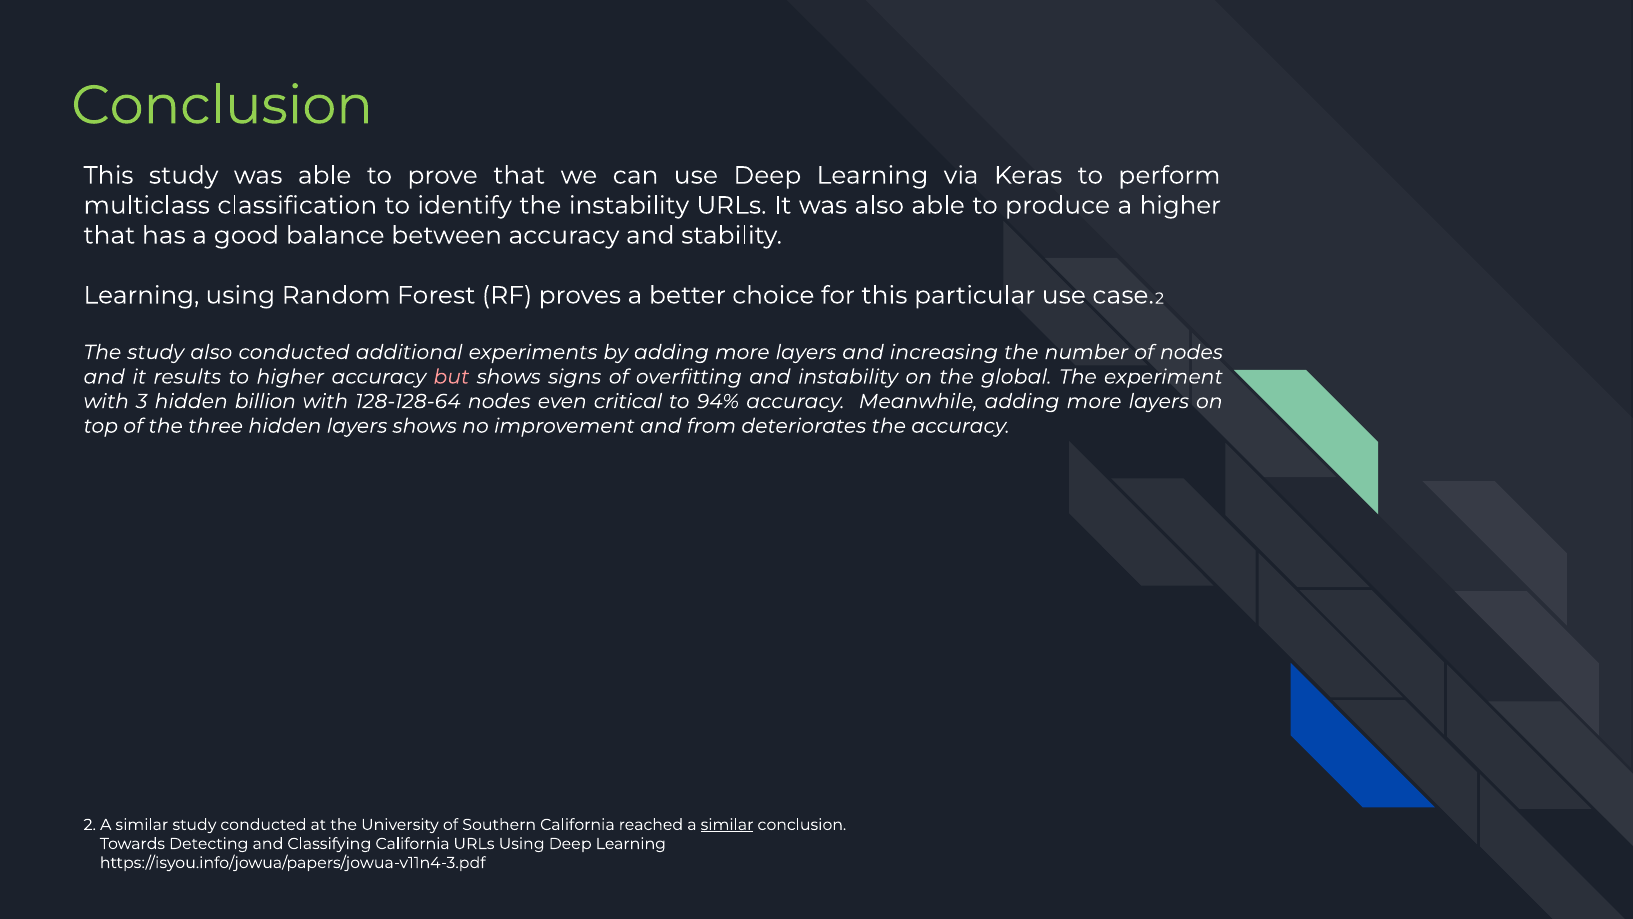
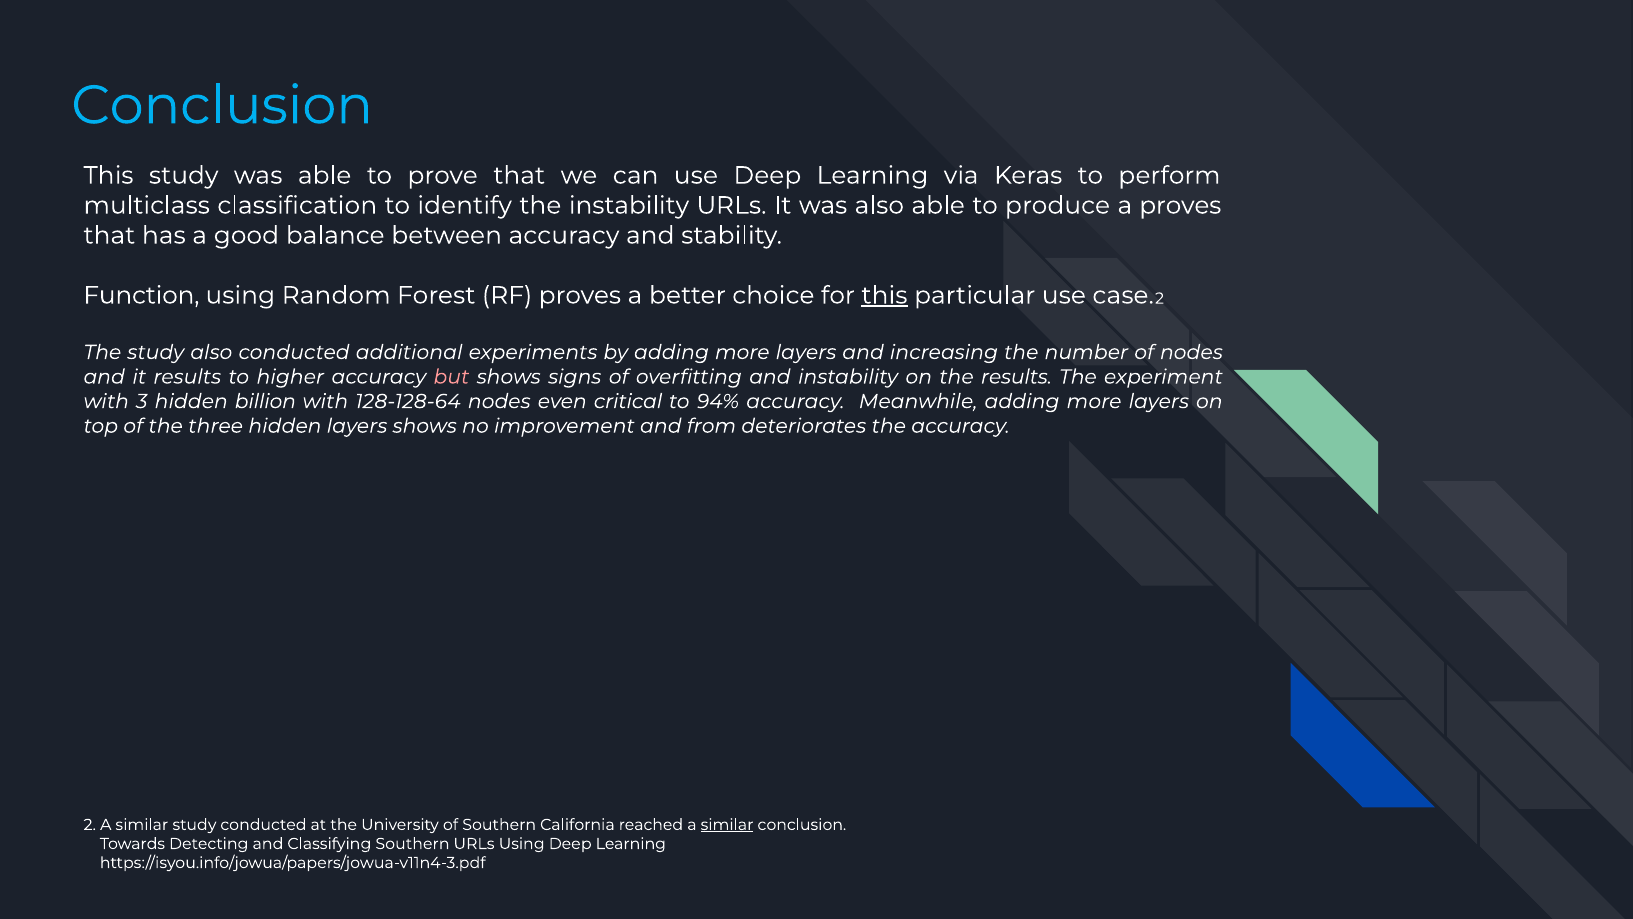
Conclusion colour: light green -> light blue (222, 105)
a higher: higher -> proves (1180, 205)
Learning: Learning -> Function (141, 295)
this underline: none -> present (884, 295)
the global: global -> results (1016, 377)
Classifying California: California -> Southern (412, 843)
